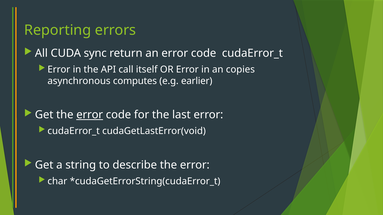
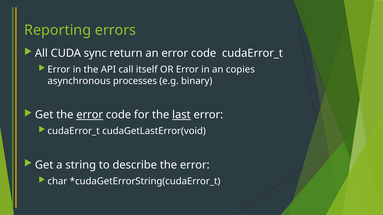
computes: computes -> processes (135, 81)
earlier: earlier -> binary (197, 81)
last underline: none -> present (181, 115)
